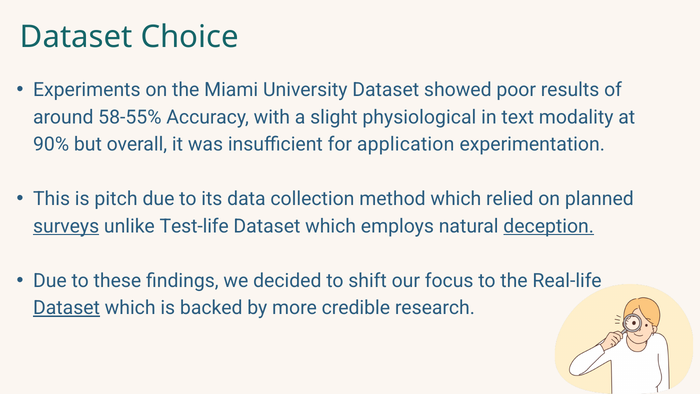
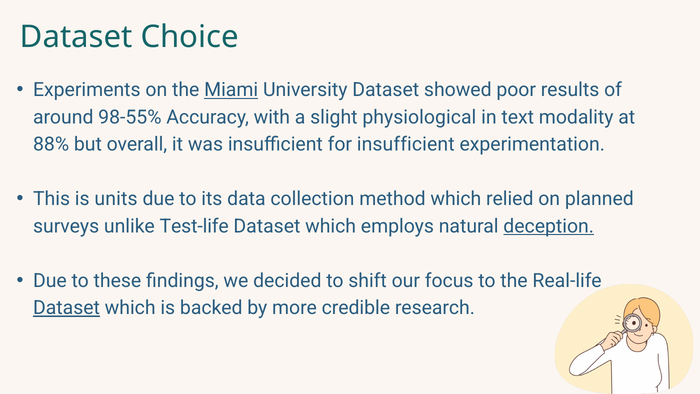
Miami underline: none -> present (231, 90)
58-55%: 58-55% -> 98-55% (130, 117)
90%: 90% -> 88% (51, 144)
for application: application -> insufficient (406, 144)
pitch: pitch -> units (116, 199)
surveys underline: present -> none (66, 226)
